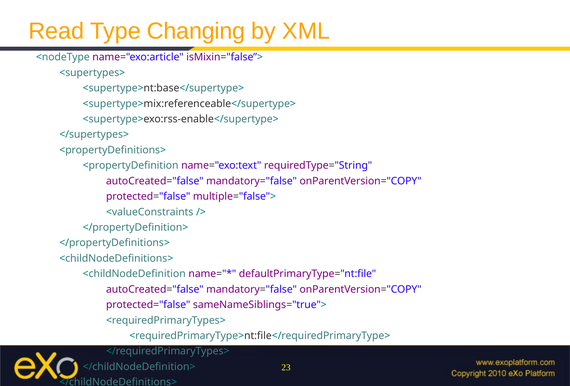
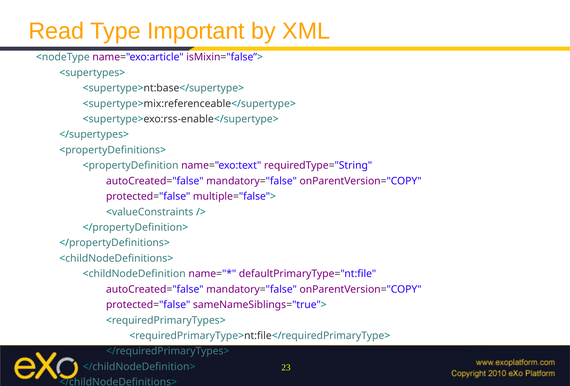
Changing: Changing -> Important (196, 31)
